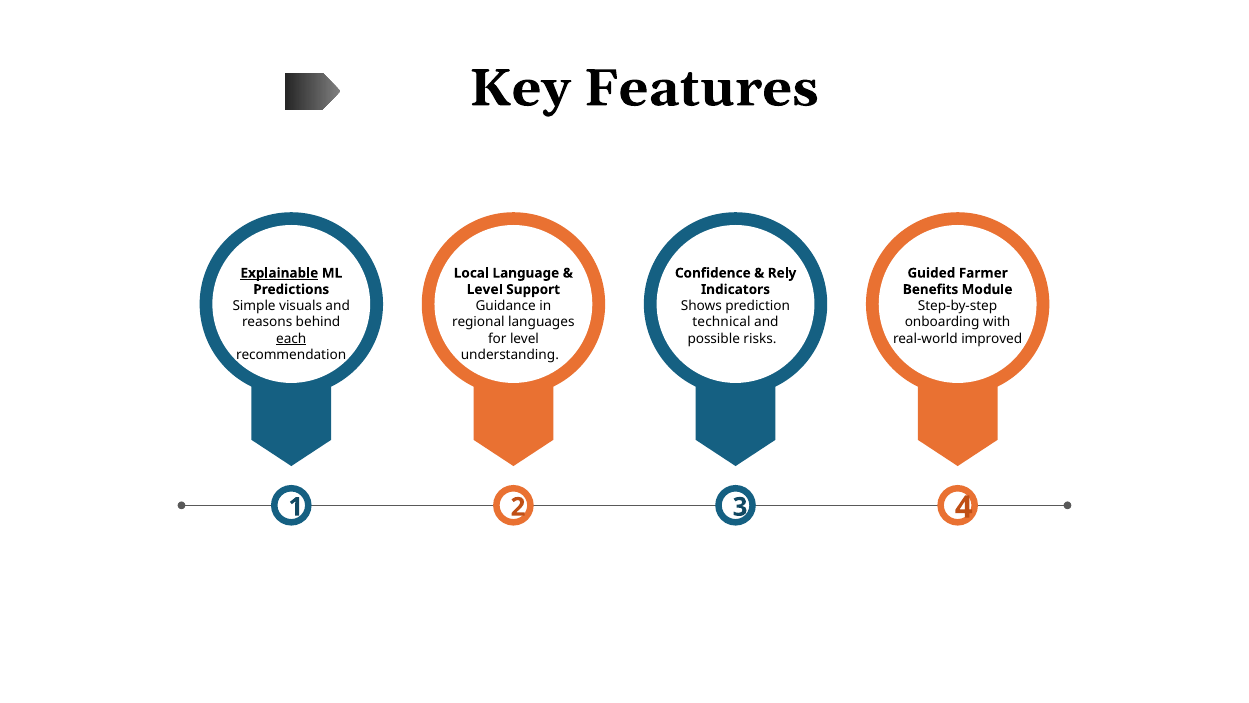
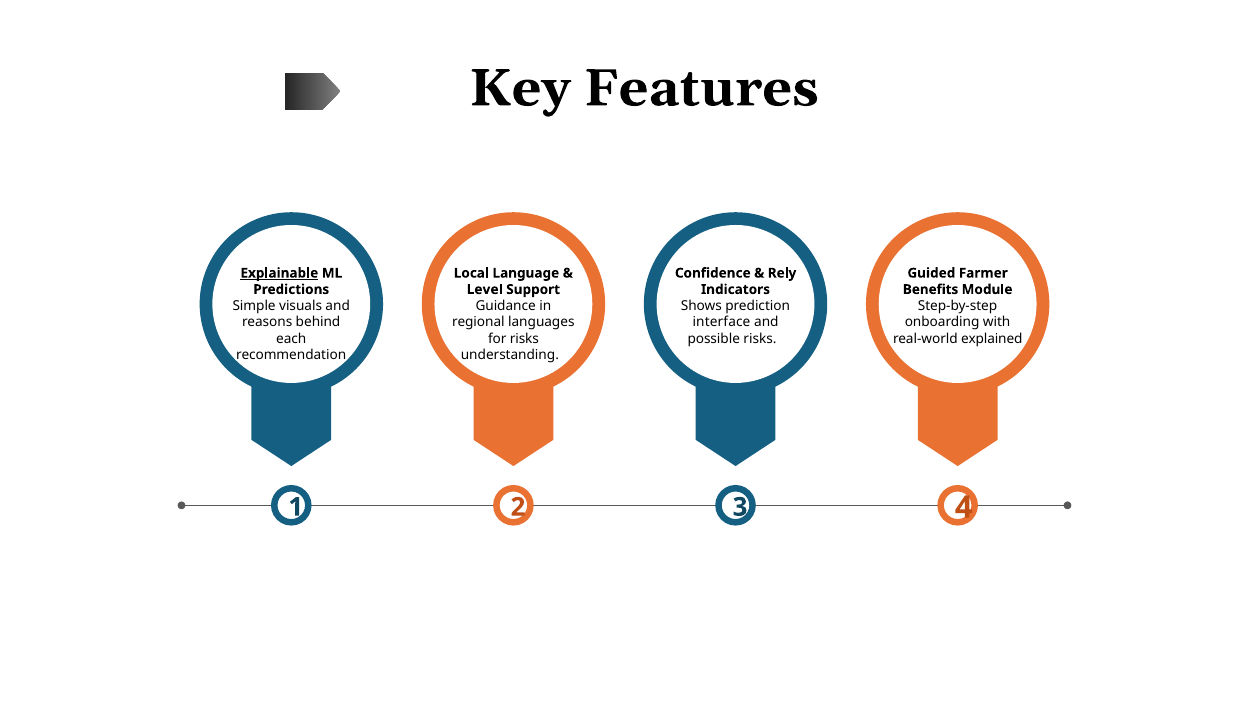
technical: technical -> interface (721, 322)
each underline: present -> none (291, 338)
for level: level -> risks (524, 338)
improved: improved -> explained (992, 338)
